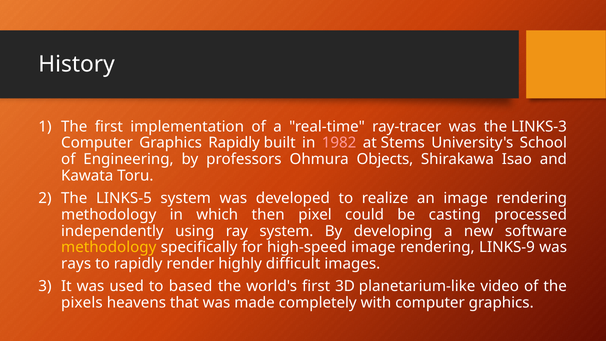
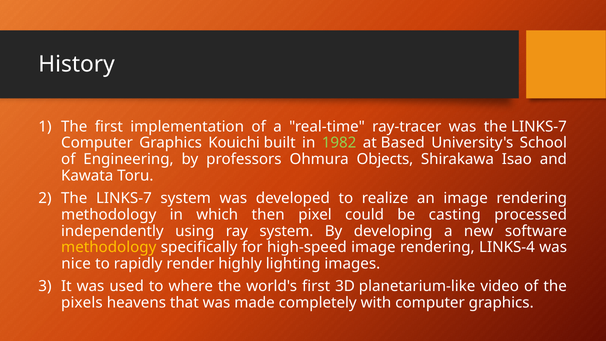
was the LINKS-3: LINKS-3 -> LINKS-7 (539, 127)
Graphics Rapidly: Rapidly -> Kouichi (234, 143)
1982 colour: pink -> light green (339, 143)
Stems: Stems -> Based (403, 143)
LINKS-5: LINKS-5 -> LINKS-7 (124, 198)
LINKS-9: LINKS-9 -> LINKS-4 (507, 247)
rays: rays -> nice (76, 264)
difficult: difficult -> lighting (293, 264)
based: based -> where (191, 286)
